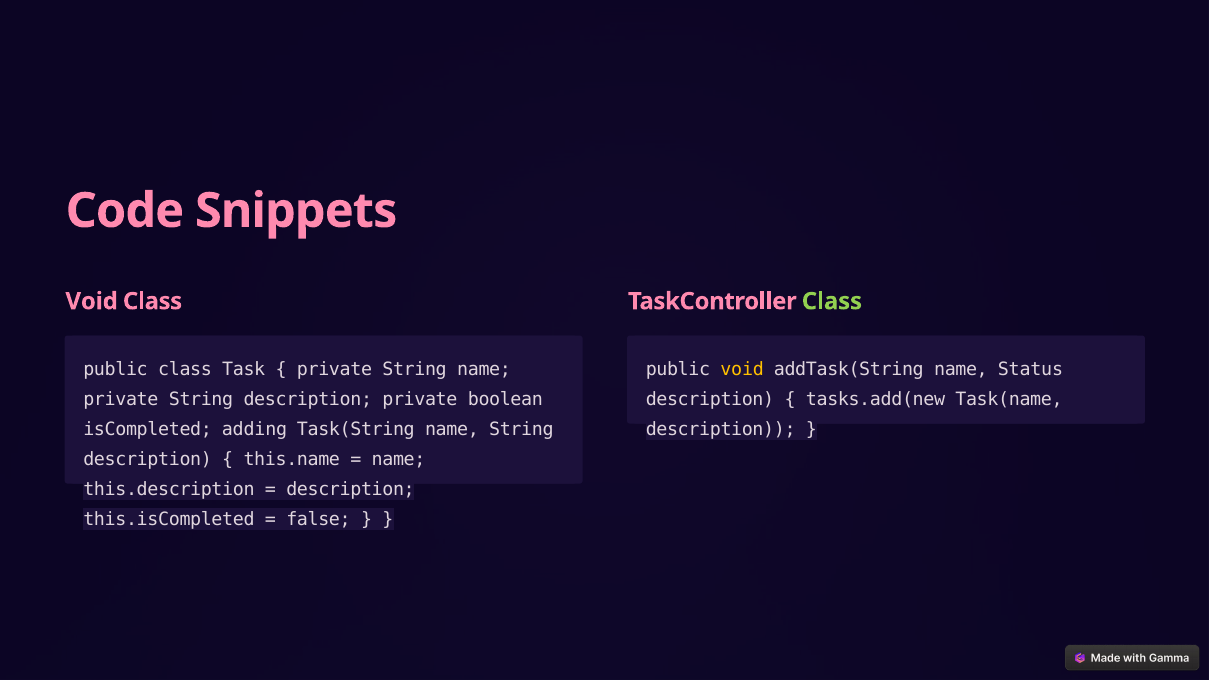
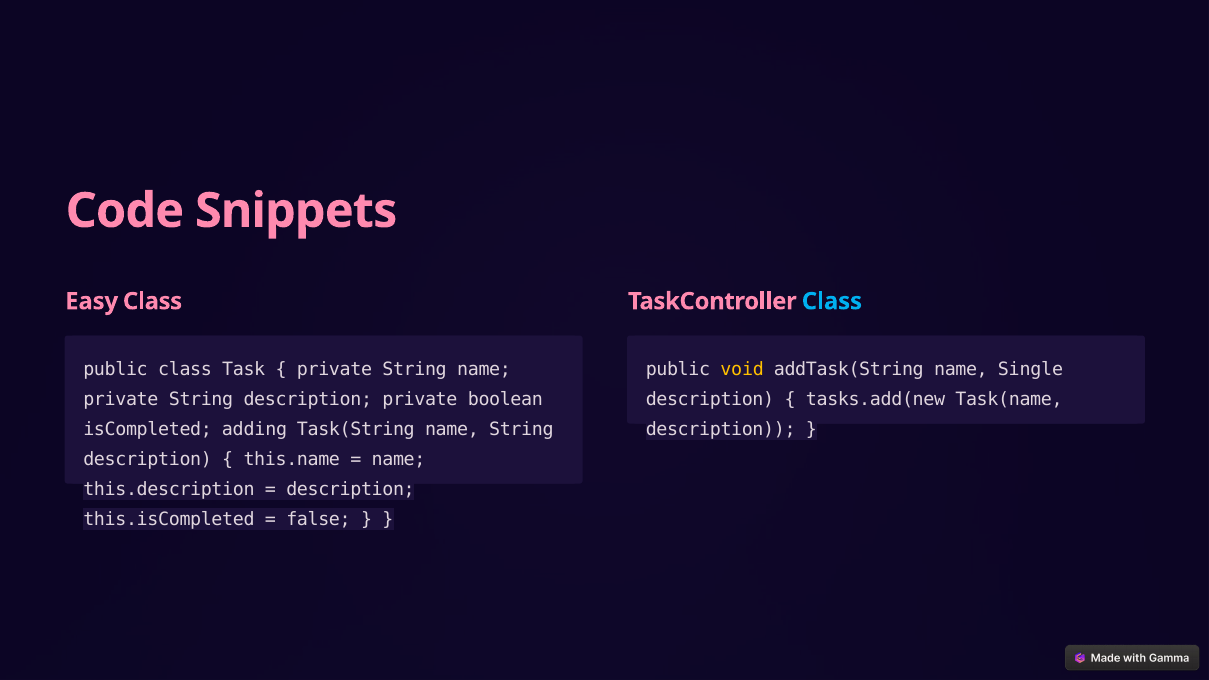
Void: Void -> Easy (92, 301)
Class colour: light green -> light blue (832, 301)
Status: Status -> Single (1030, 370)
